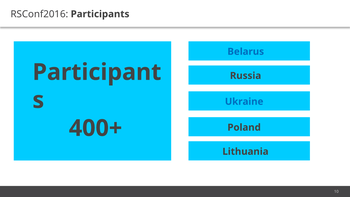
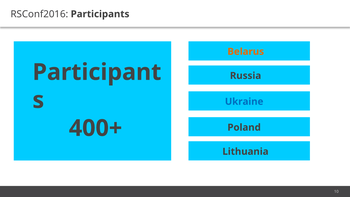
Belarus colour: blue -> orange (246, 52)
